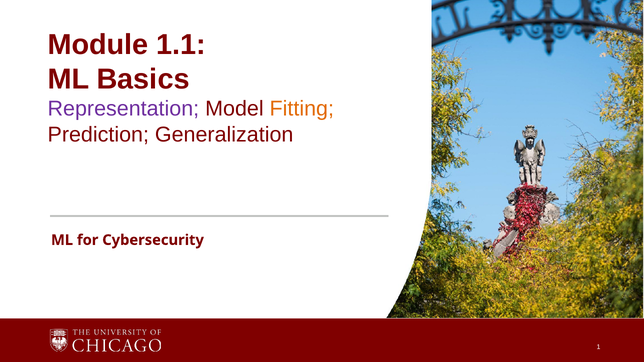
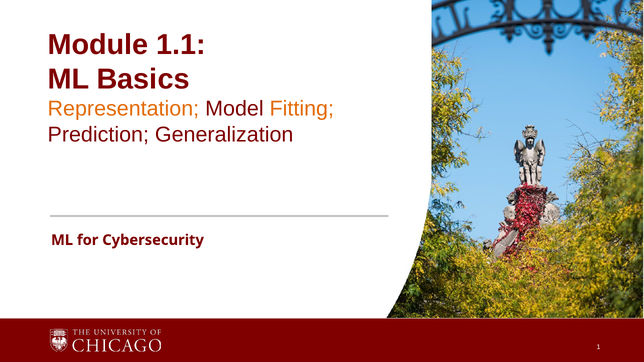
Representation colour: purple -> orange (123, 109)
